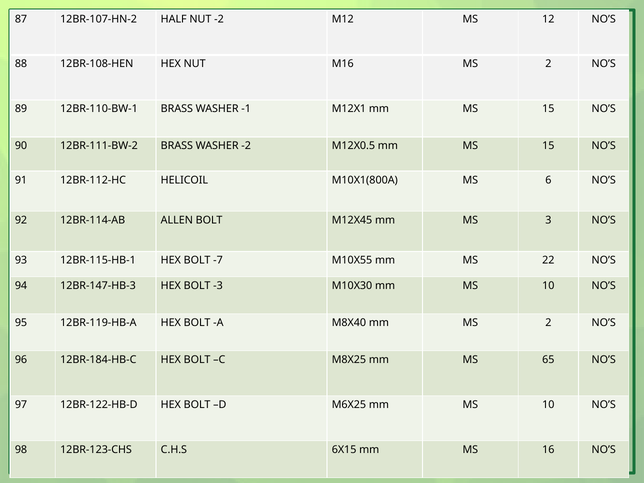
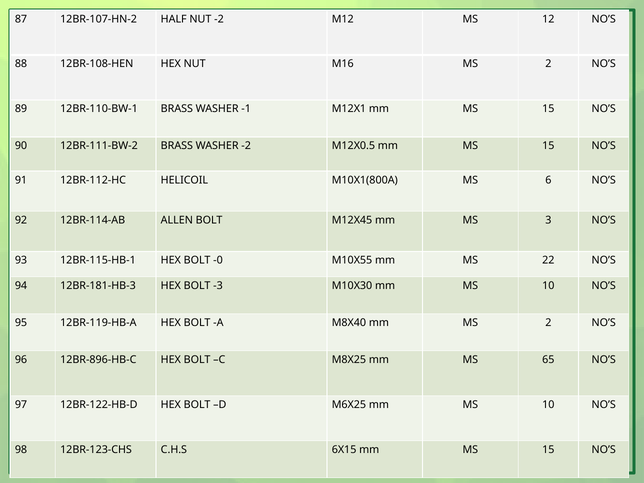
-7: -7 -> -0 (218, 260)
12BR-147-HB-3: 12BR-147-HB-3 -> 12BR-181-HB-3 (98, 286)
12BR-184-HB-C: 12BR-184-HB-C -> 12BR-896-HB-C (98, 360)
6X15 mm MS 16: 16 -> 15 (548, 450)
